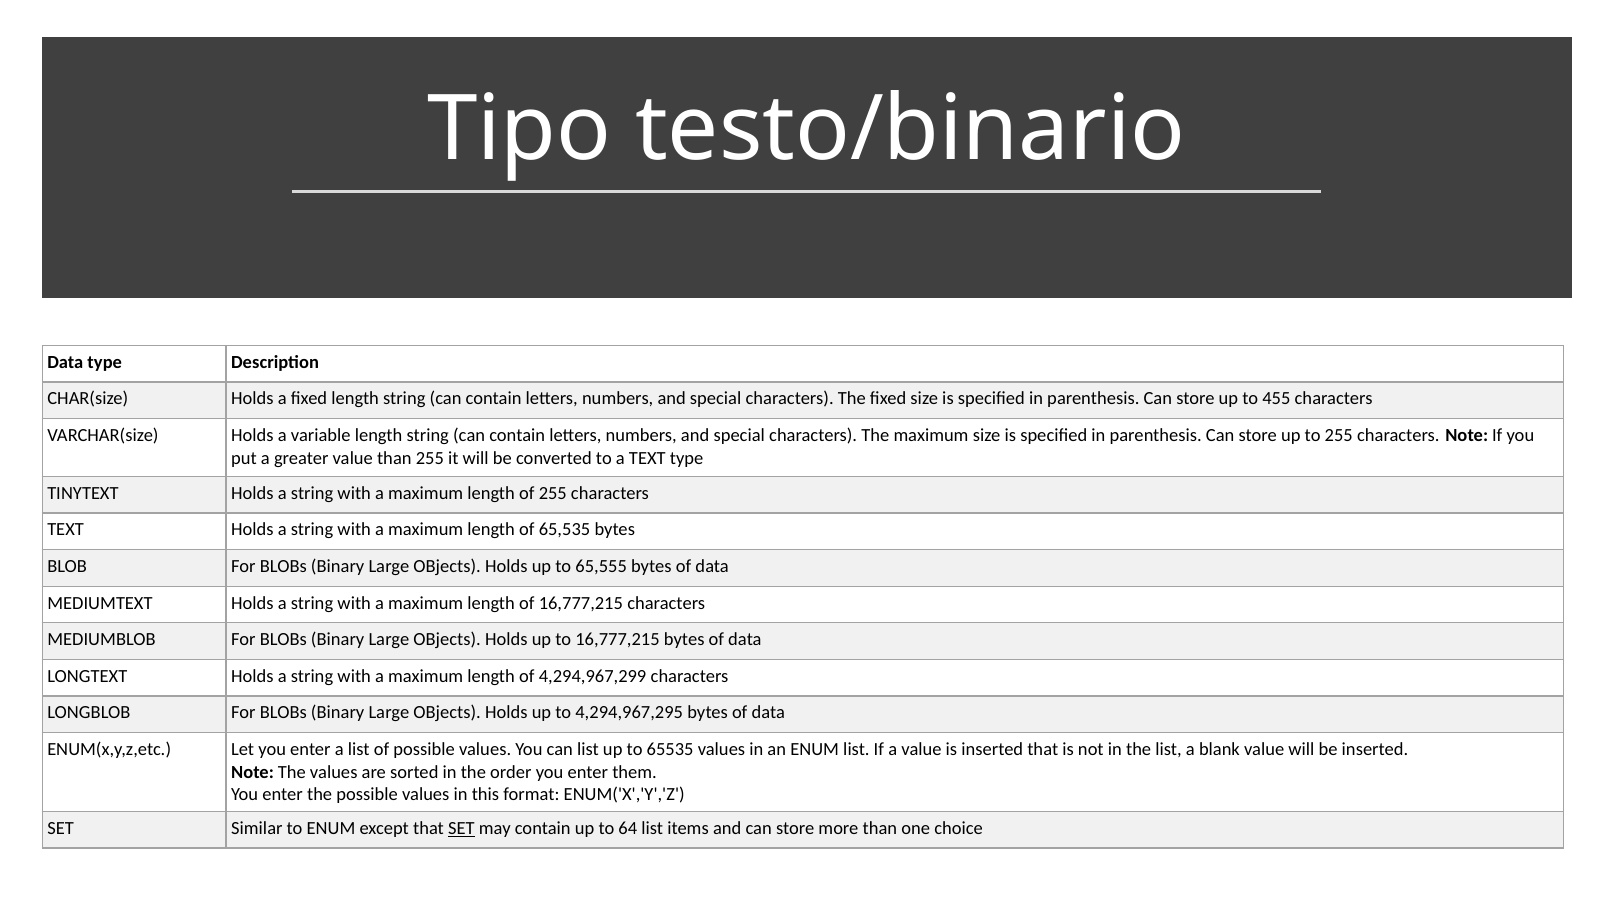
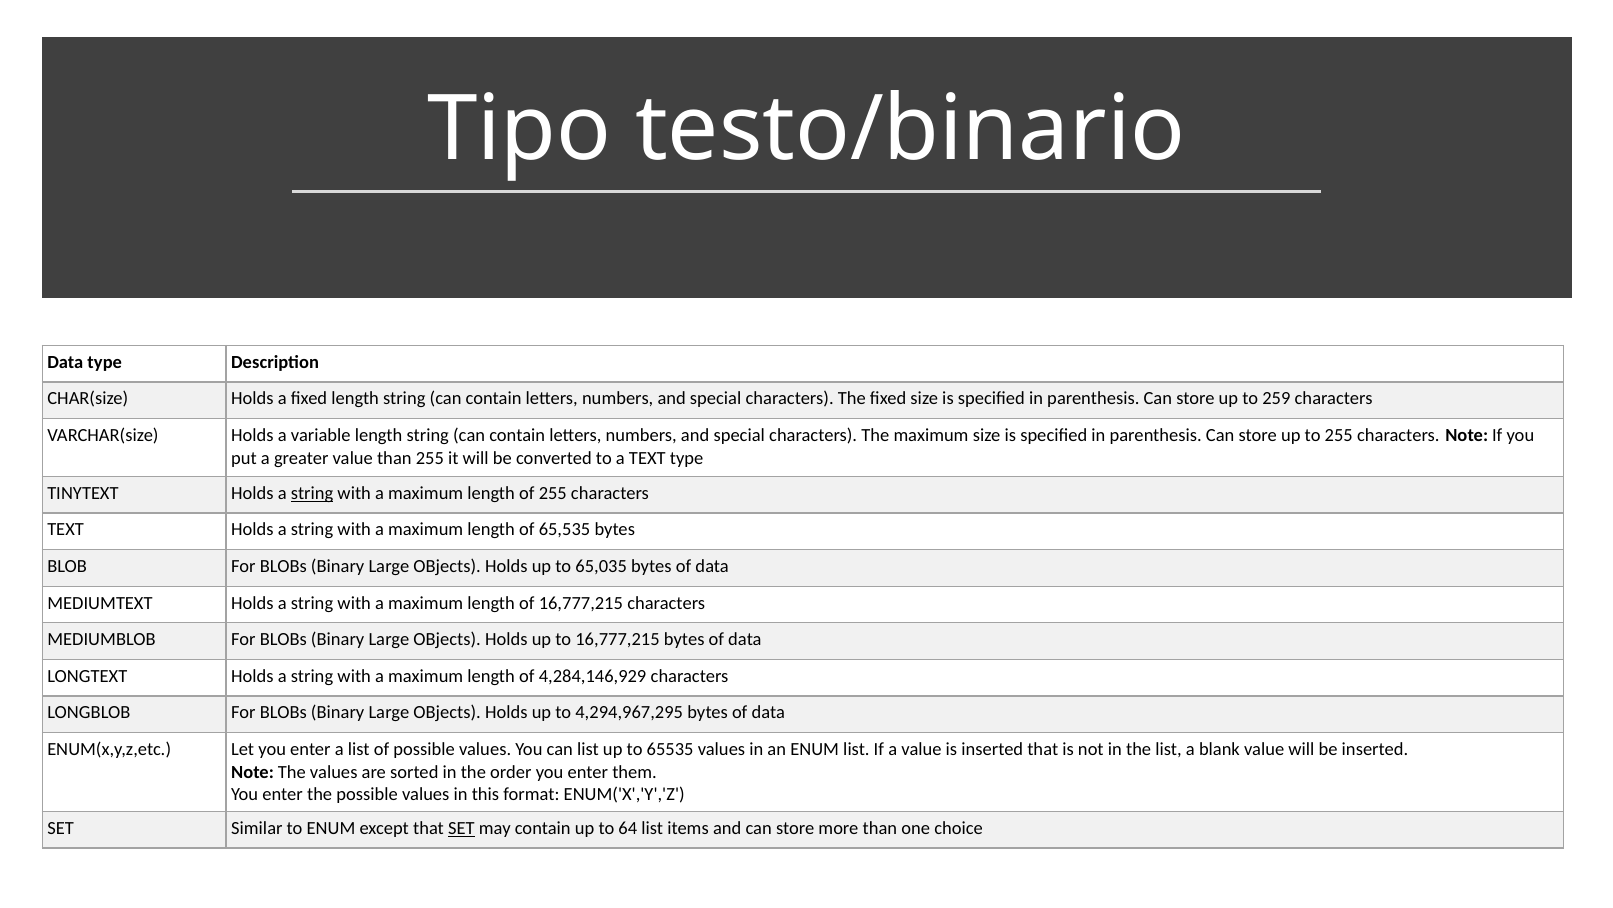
455: 455 -> 259 (1276, 399)
string underline: none -> present (312, 493)
65,555: 65,555 -> 65,035 (601, 566)
4,294,967,299: 4,294,967,299 -> 4,284,146,929 (593, 676)
